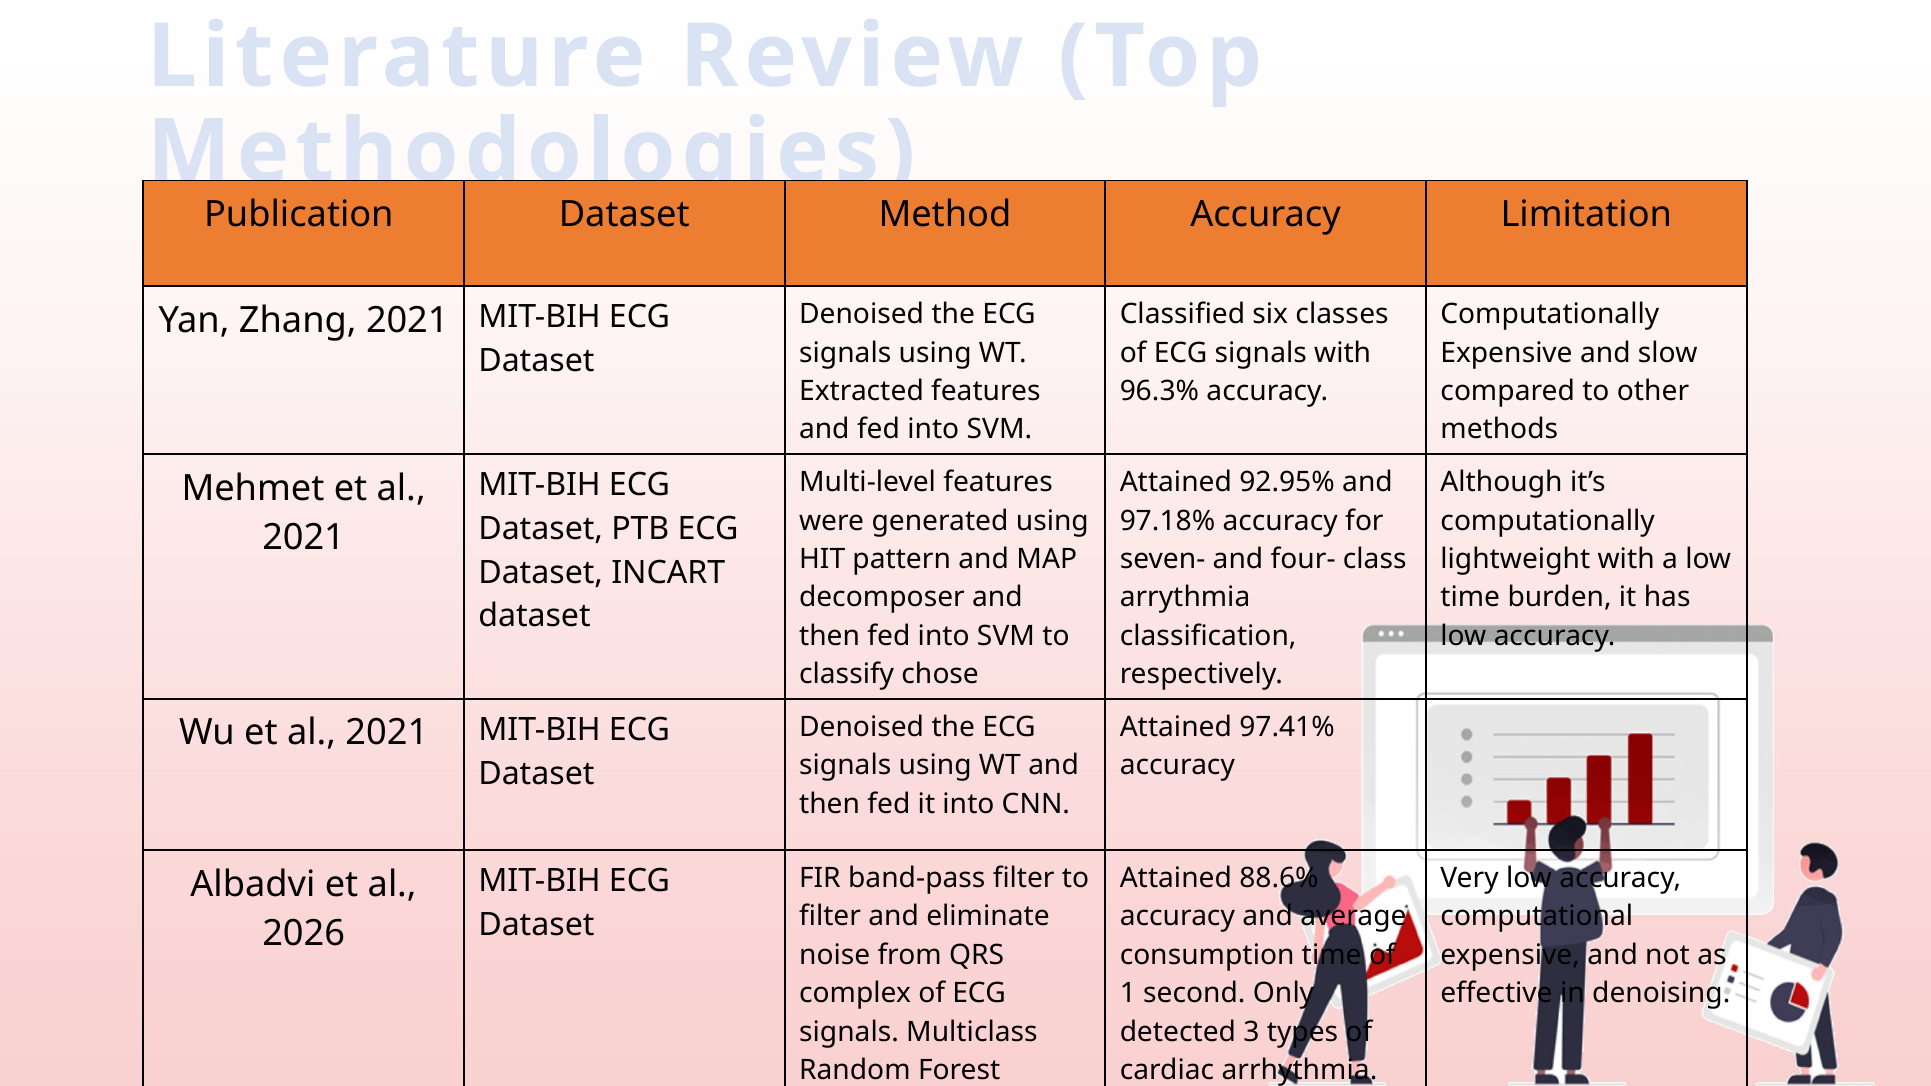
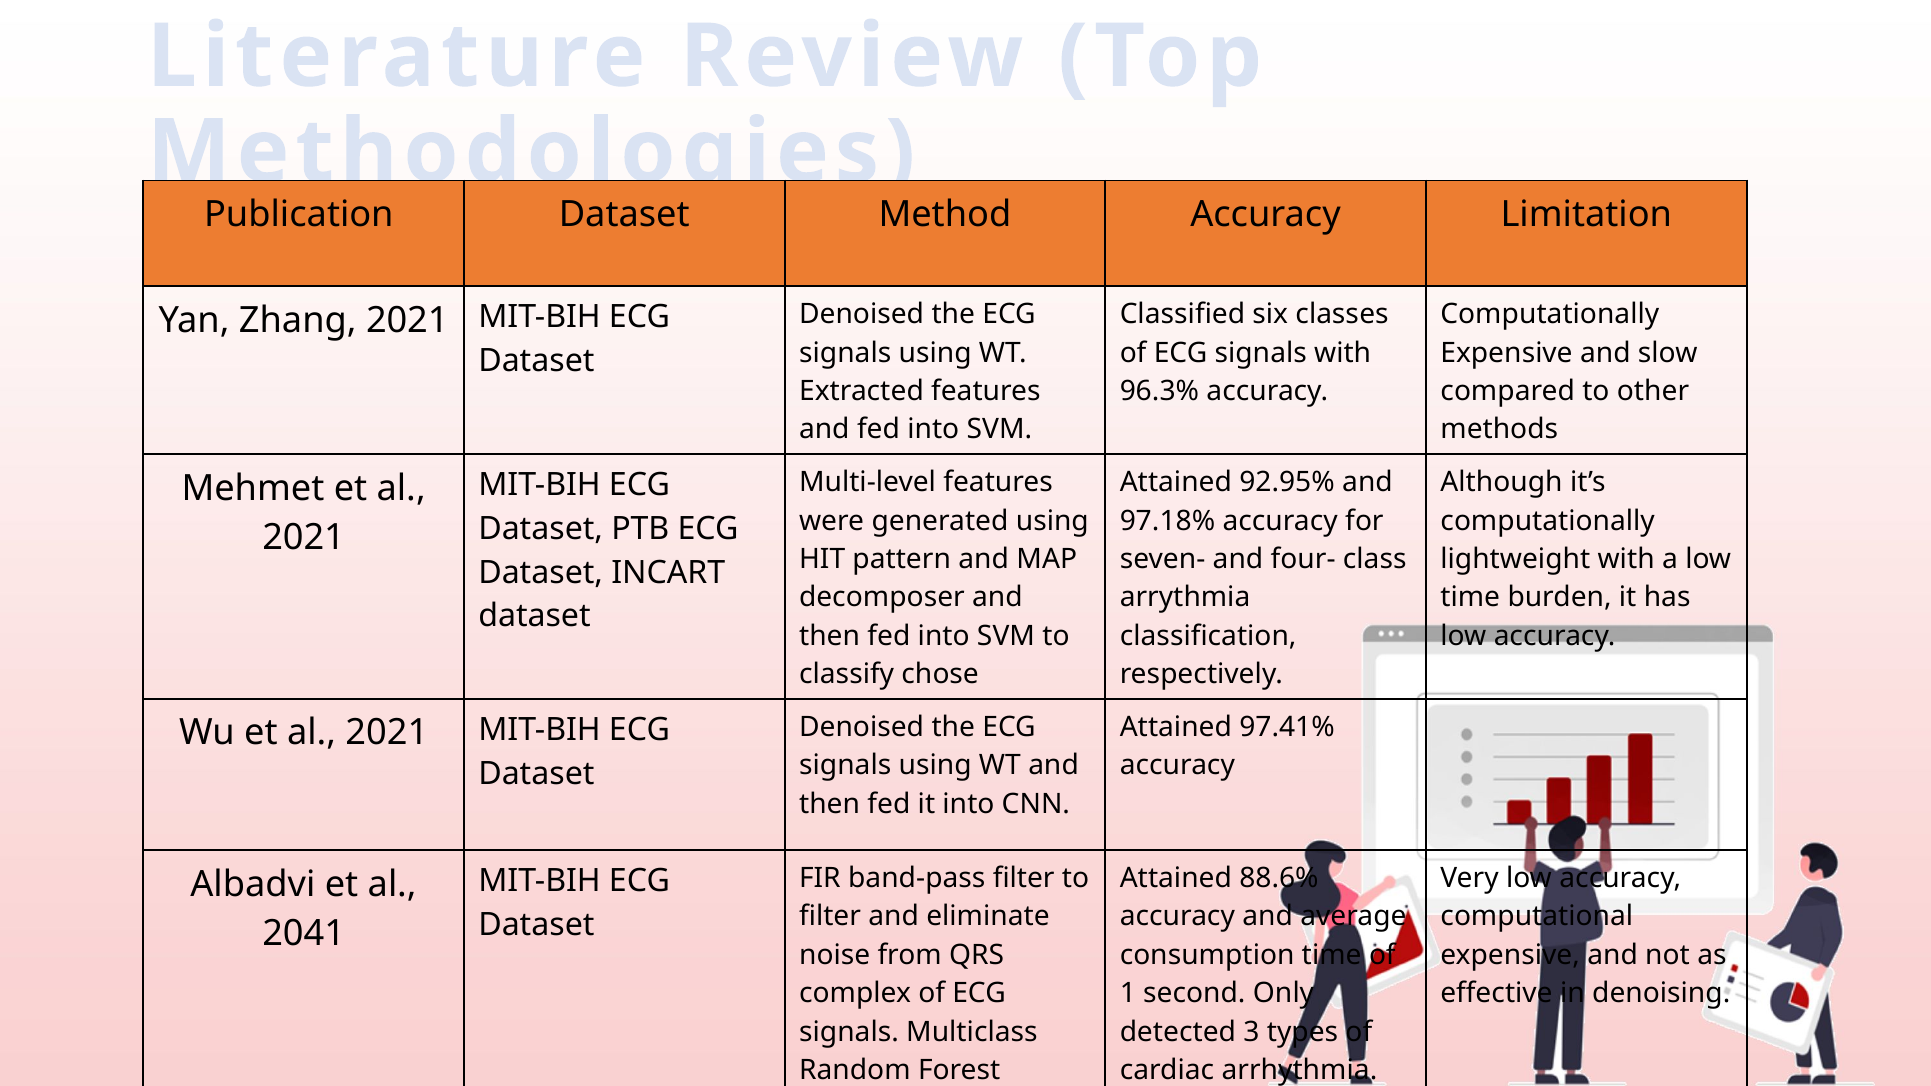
2026: 2026 -> 2041 (304, 934)
